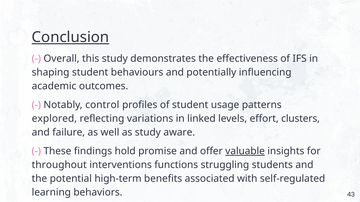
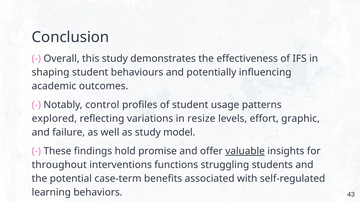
Conclusion underline: present -> none (70, 37)
linked: linked -> resize (201, 119)
clusters: clusters -> graphic (300, 119)
aware: aware -> model (179, 133)
high-term: high-term -> case-term (118, 179)
